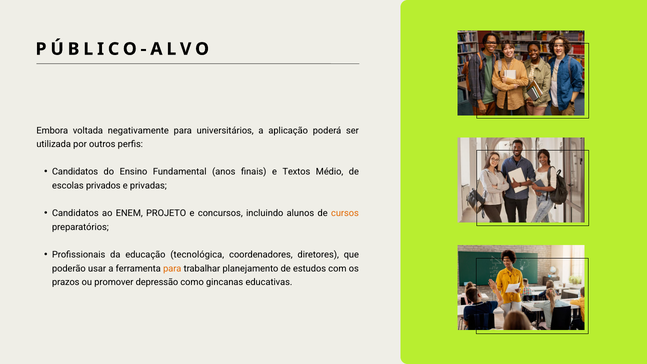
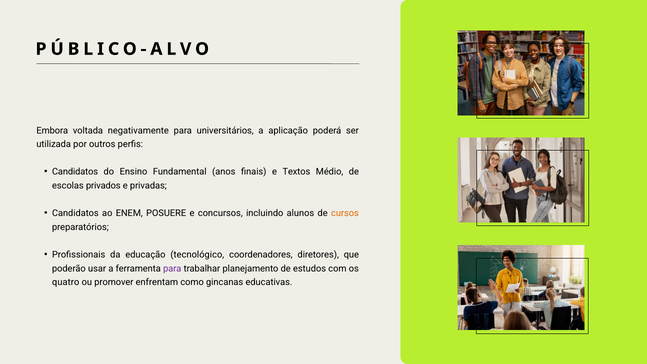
PROJETO: PROJETO -> POSUERE (166, 213)
tecnológica: tecnológica -> tecnológico (197, 255)
para colour: orange -> purple (172, 269)
prazos: prazos -> quatro (66, 282)
depressão: depressão -> enfrentam (157, 282)
